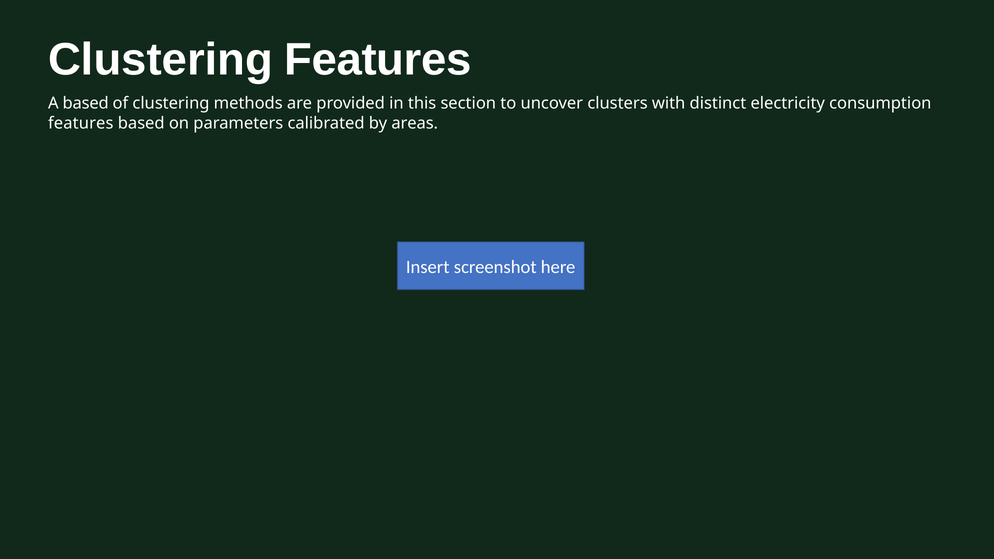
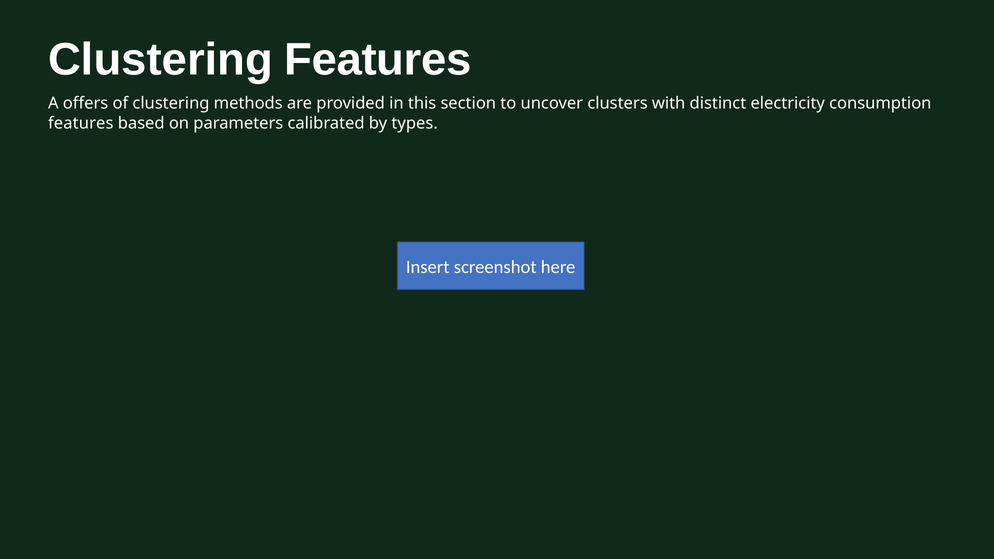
A based: based -> offers (86, 103)
areas: areas -> types (415, 123)
